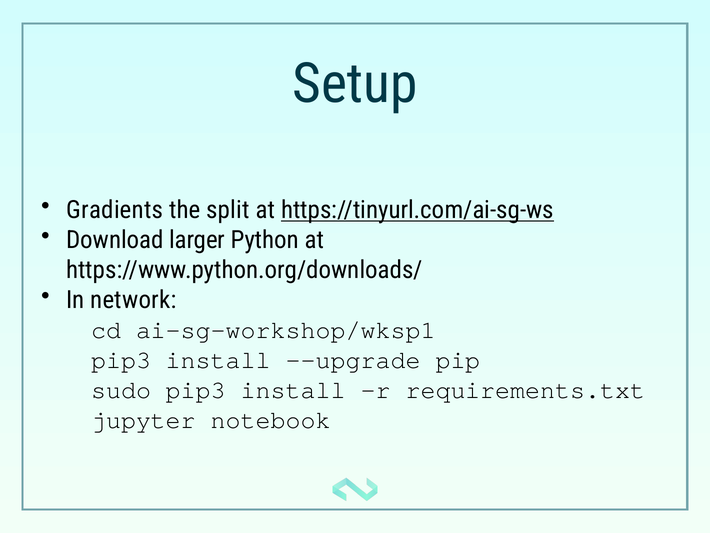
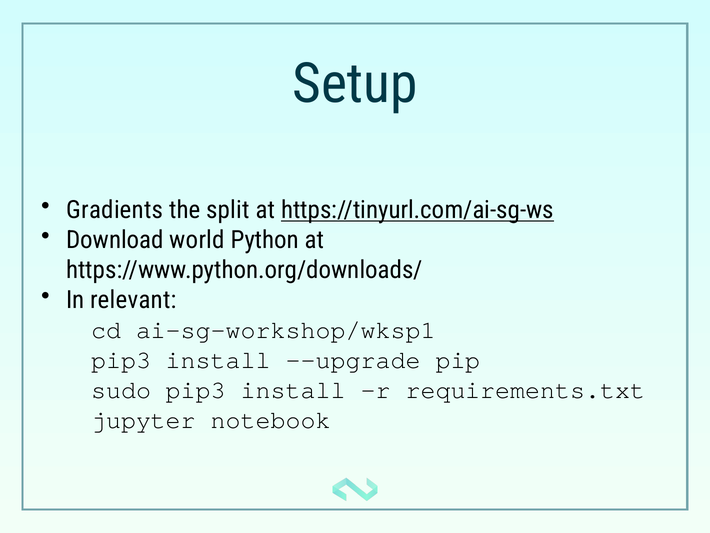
larger: larger -> world (197, 240)
network: network -> relevant (133, 300)
